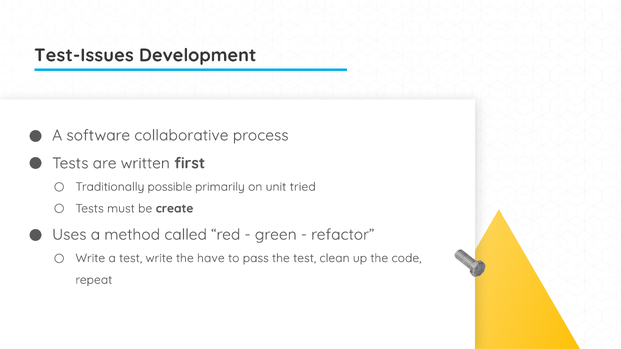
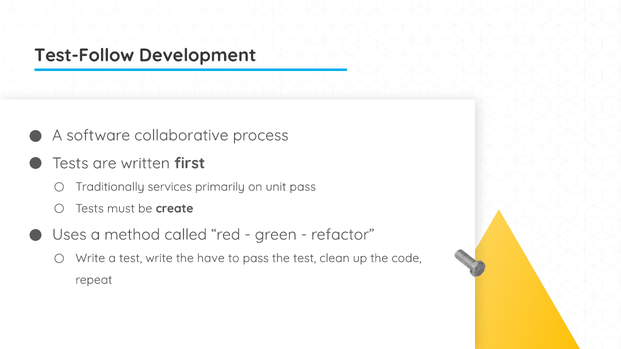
Test-Issues: Test-Issues -> Test-Follow (84, 55)
possible: possible -> services (170, 187)
unit tried: tried -> pass (303, 187)
